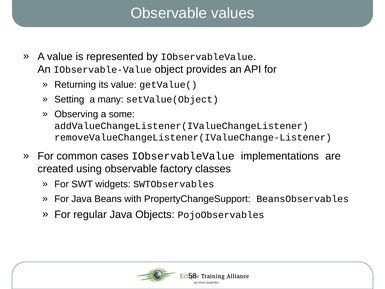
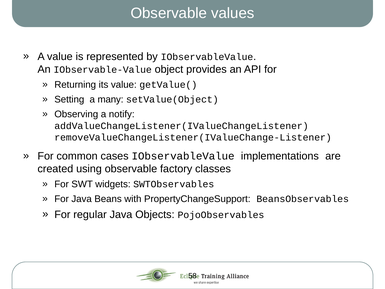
some: some -> notify (122, 114)
